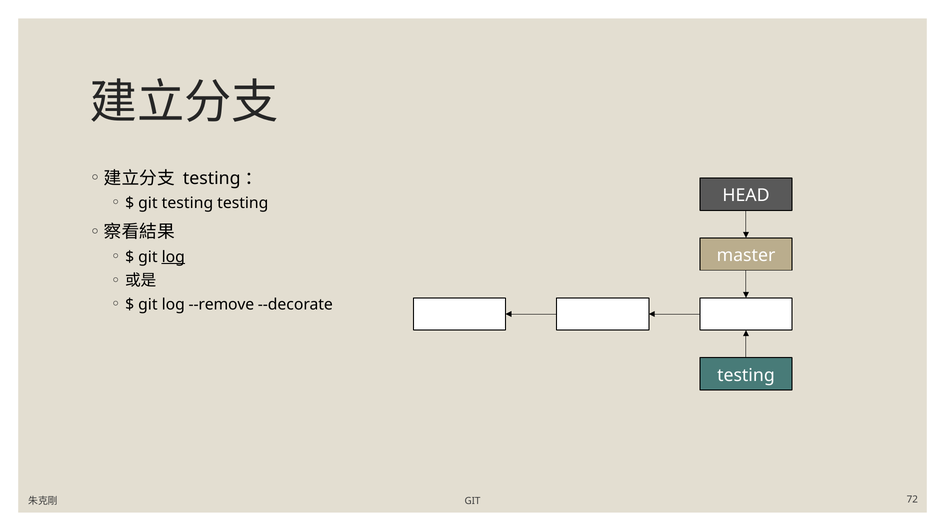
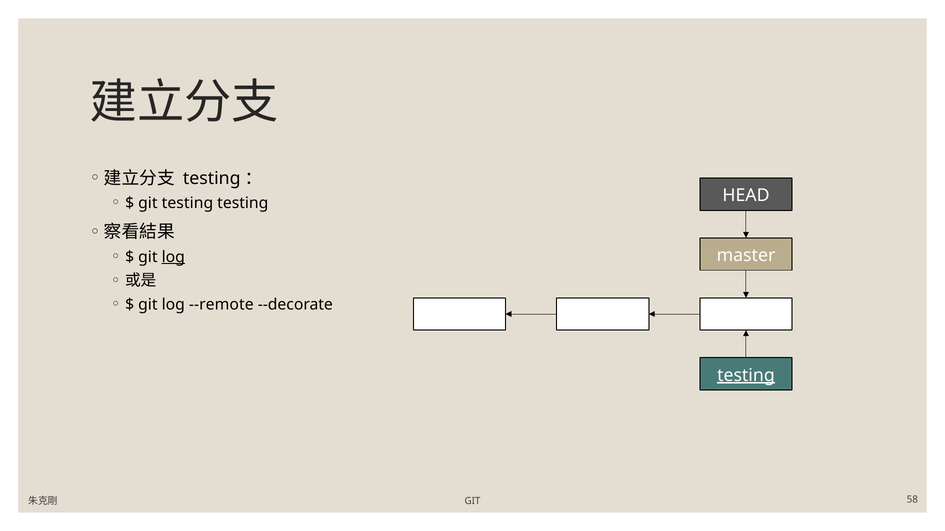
--remove: --remove -> --remote (221, 305)
testing underline: none -> present (746, 376)
72: 72 -> 58 (912, 500)
